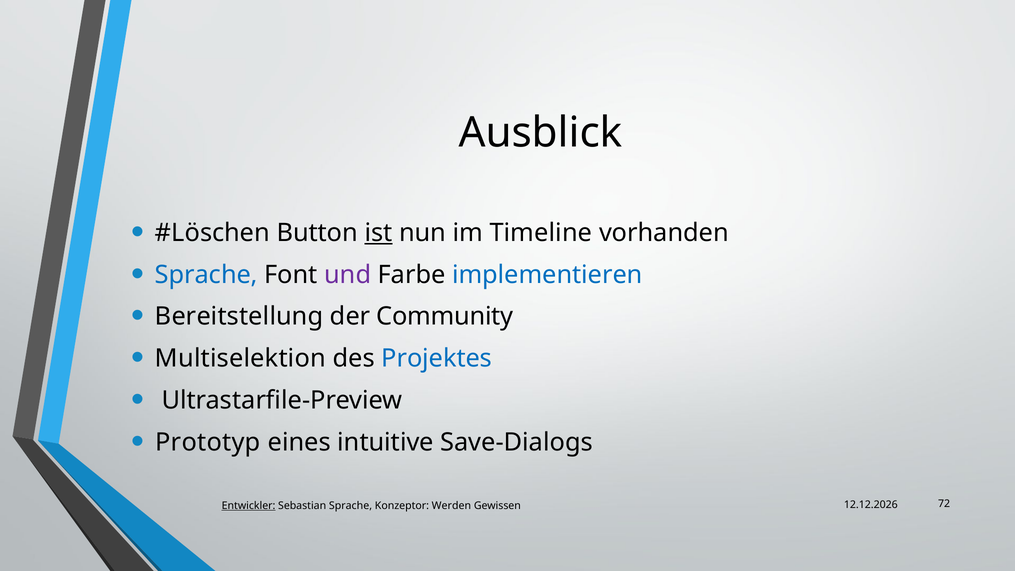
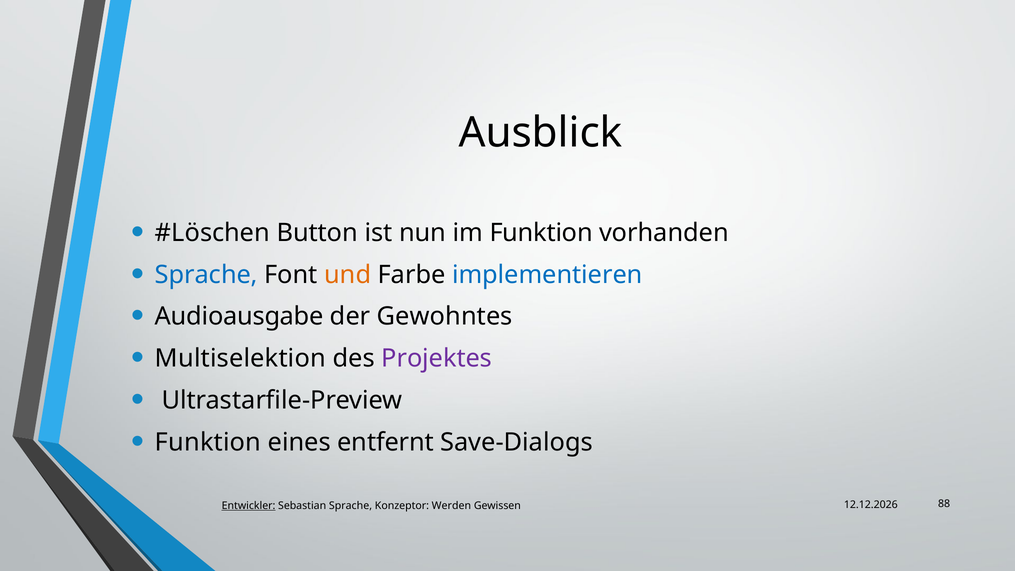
ist underline: present -> none (379, 233)
im Timeline: Timeline -> Funktion (541, 233)
und colour: purple -> orange (348, 275)
Bereitstellung: Bereitstellung -> Audioausgabe (239, 317)
Community: Community -> Gewohntes (445, 317)
Projektes colour: blue -> purple (437, 358)
Prototyp: Prototyp -> Funktion (208, 442)
intuitive: intuitive -> entfernt (386, 442)
72: 72 -> 88 (944, 504)
